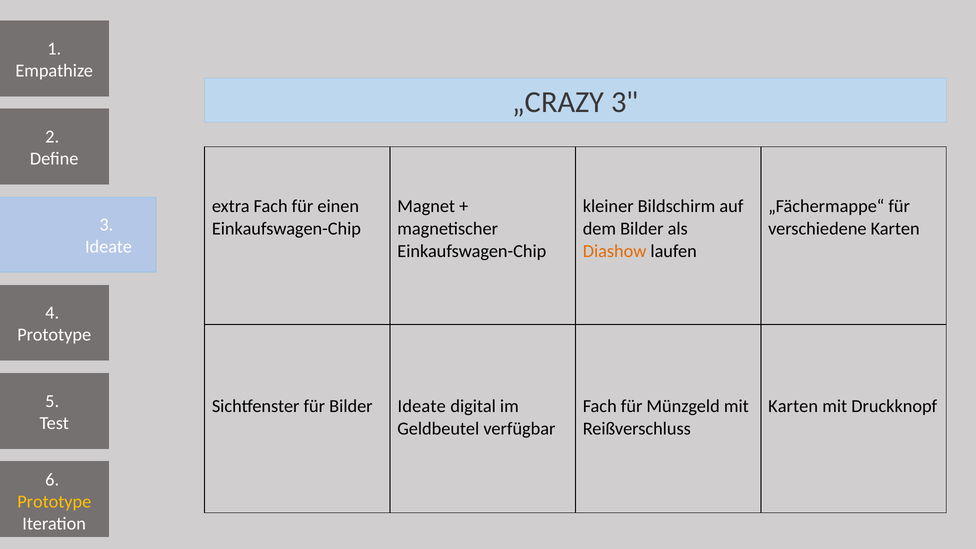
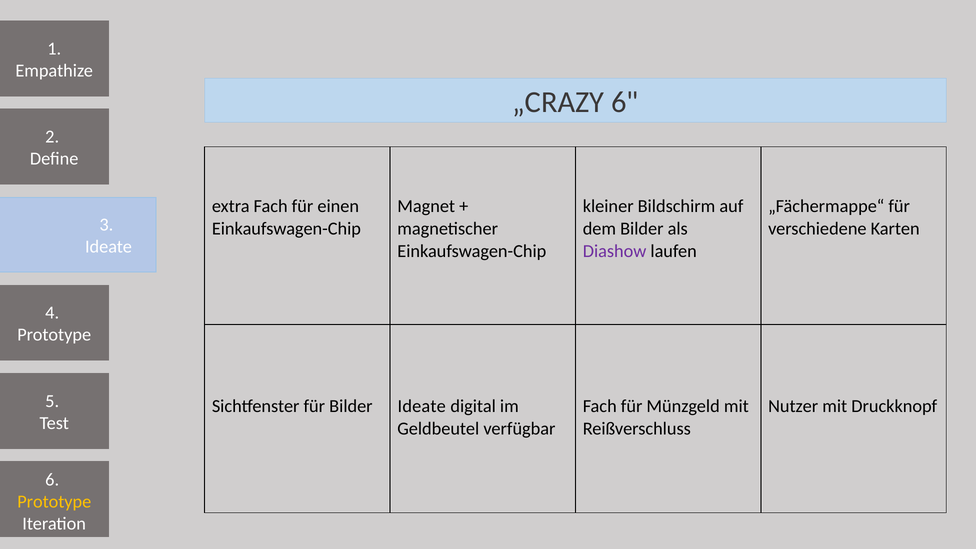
„CRAZY 3: 3 -> 6 (625, 102)
Diashow colour: orange -> purple (615, 251)
Karten: Karten -> Nutzer (793, 406)
